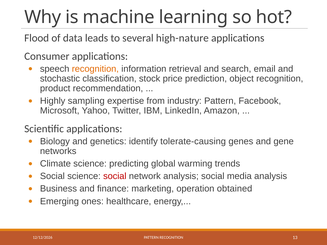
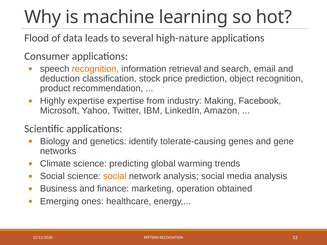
stochastic: stochastic -> deduction (60, 79)
Highly sampling: sampling -> expertise (86, 101)
industry Pattern: Pattern -> Making (220, 101)
social colour: red -> orange (115, 176)
